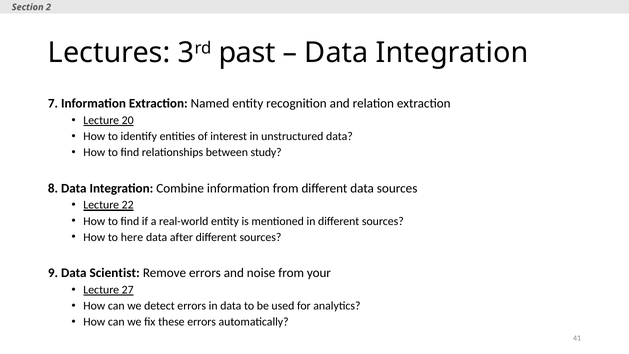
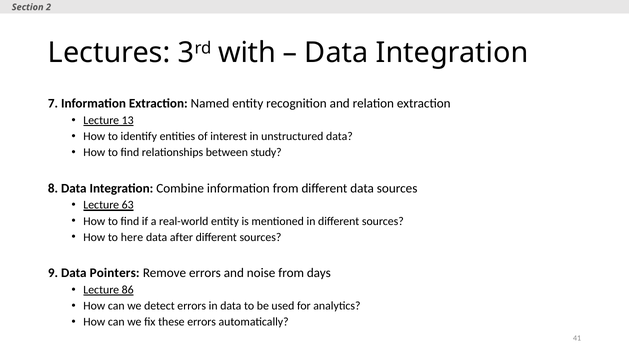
past: past -> with (247, 53)
20: 20 -> 13 (128, 120)
22: 22 -> 63 (128, 205)
Scientist: Scientist -> Pointers (115, 273)
your: your -> days (319, 273)
27: 27 -> 86 (128, 290)
